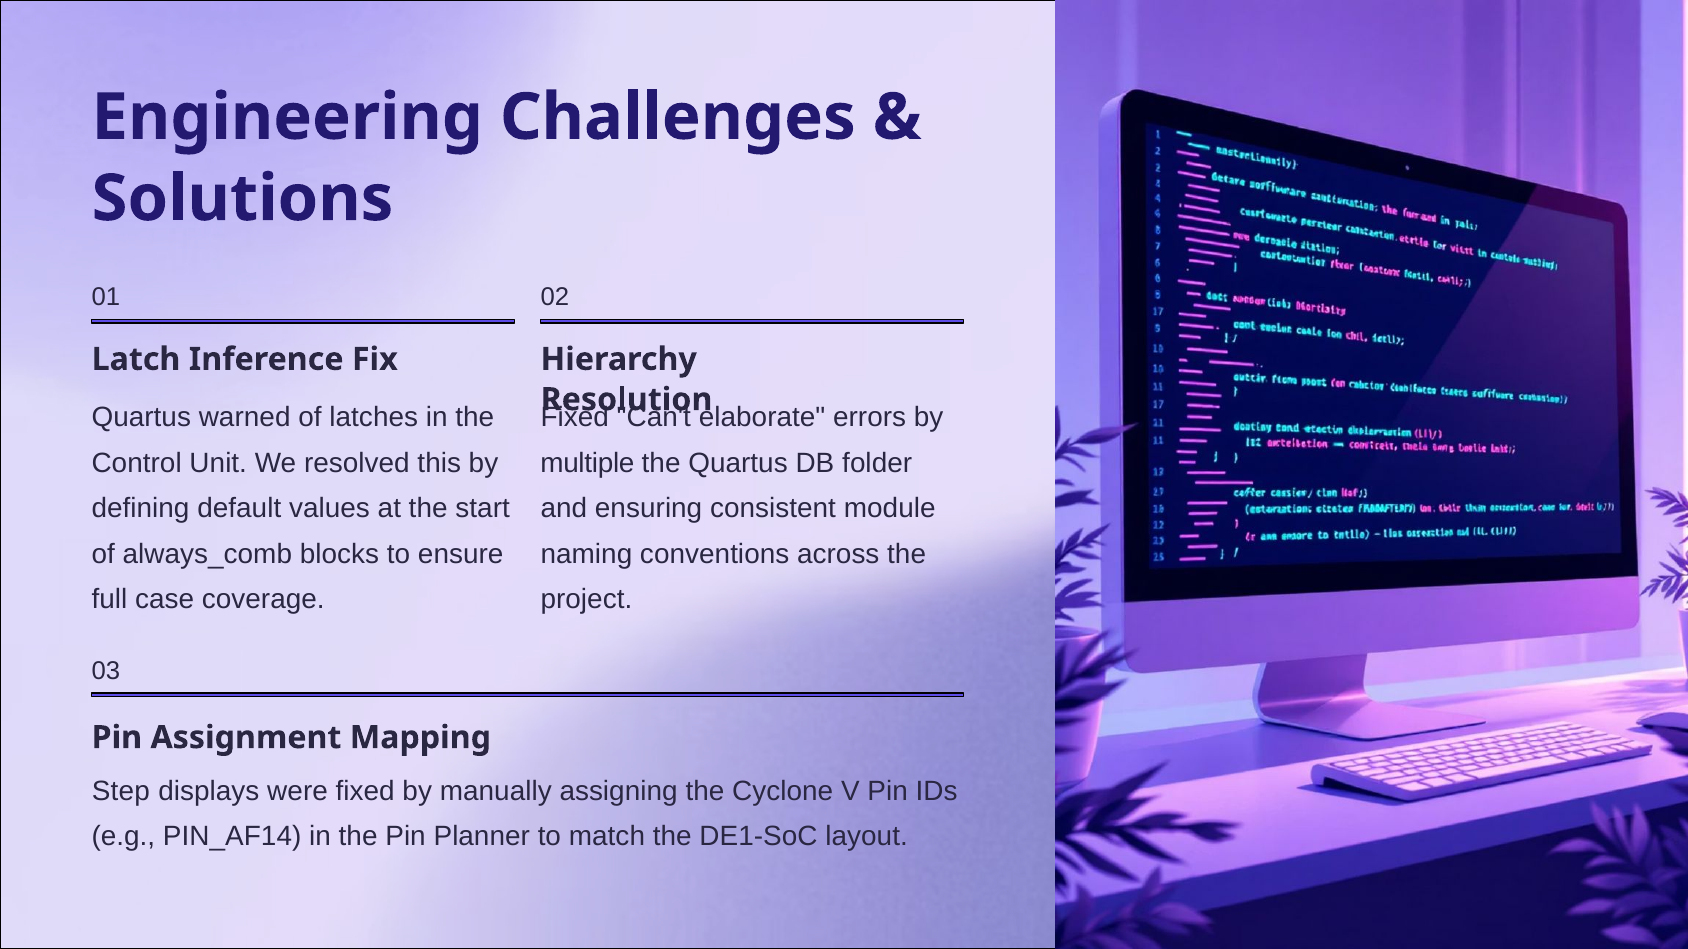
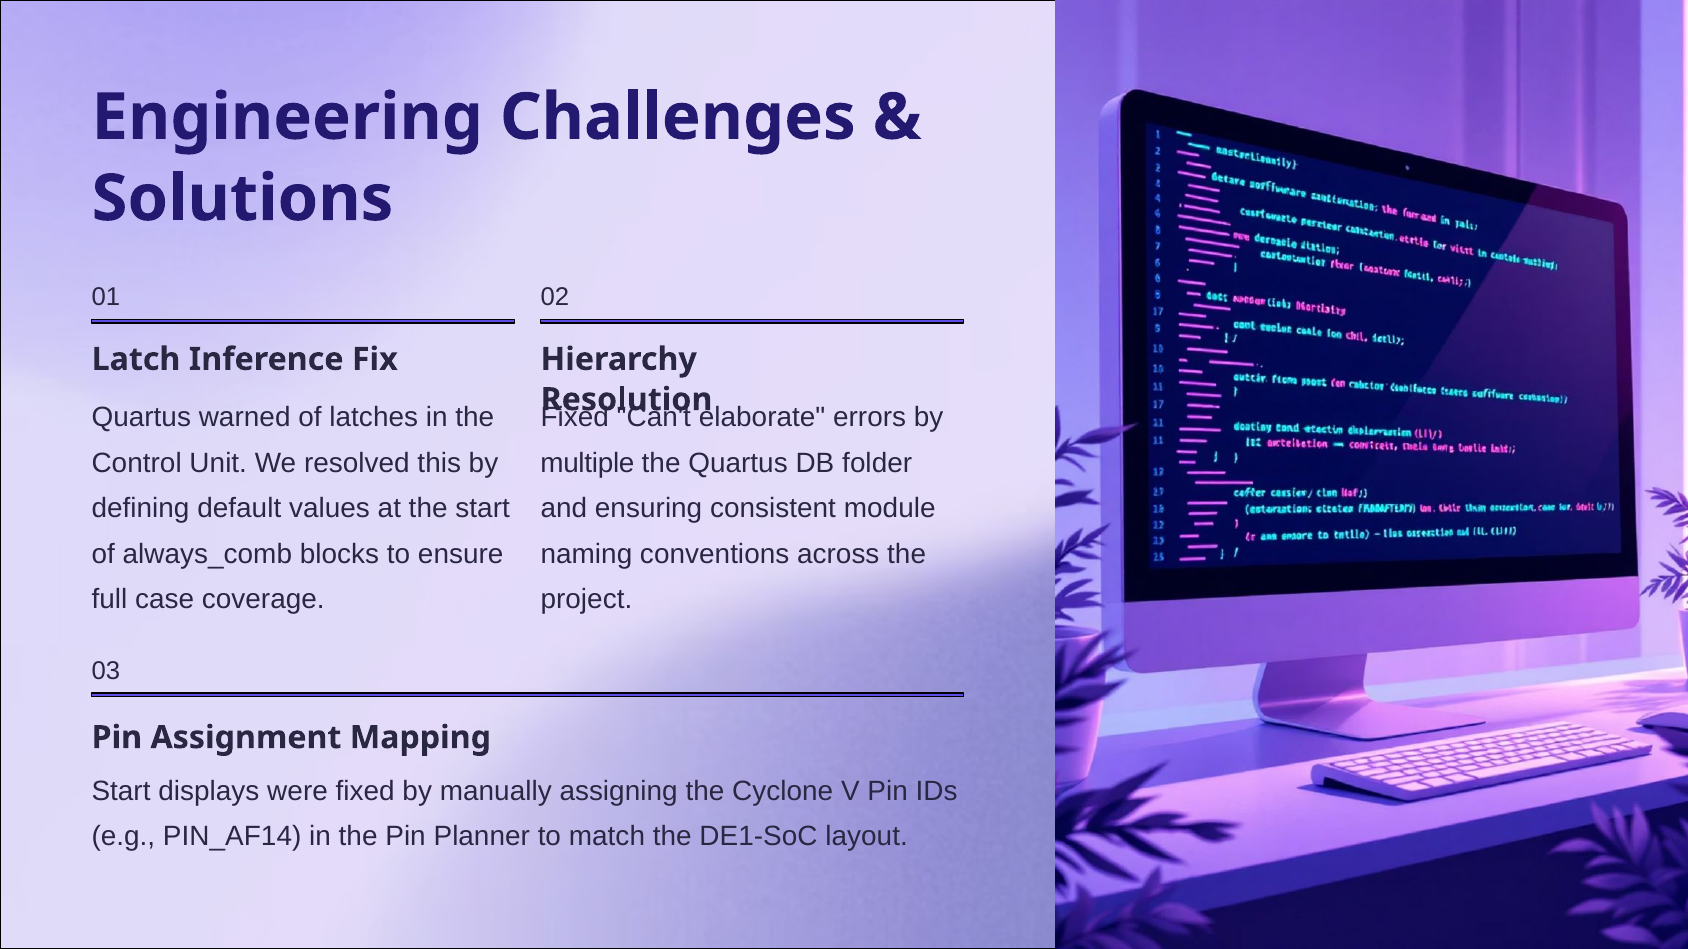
Step: Step -> Start (121, 791)
